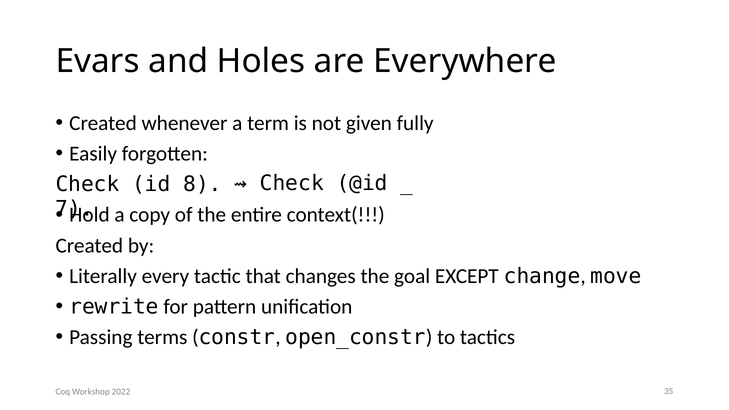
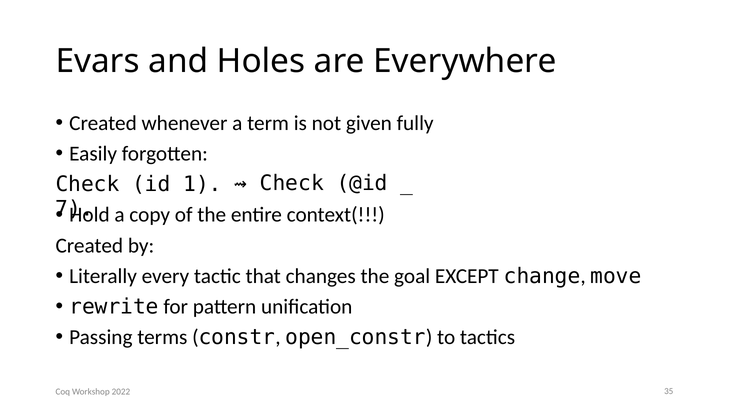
8: 8 -> 1 (202, 184)
